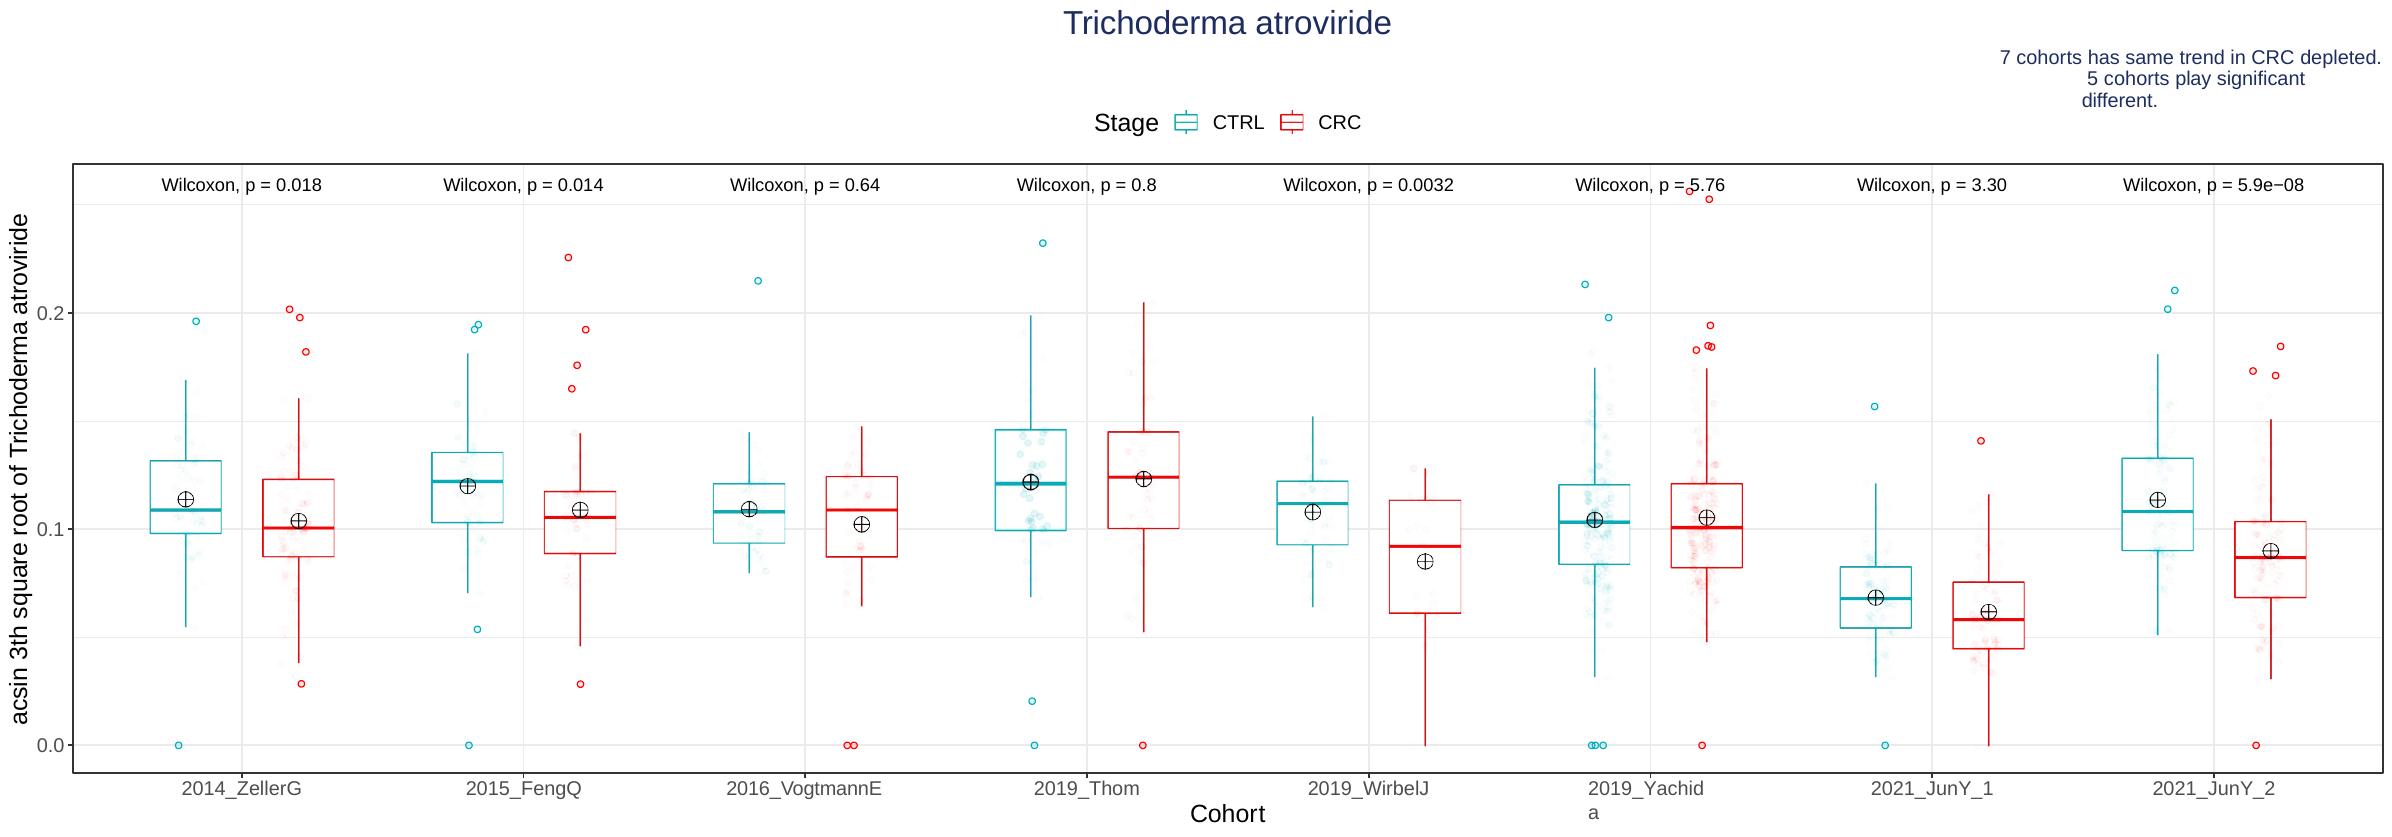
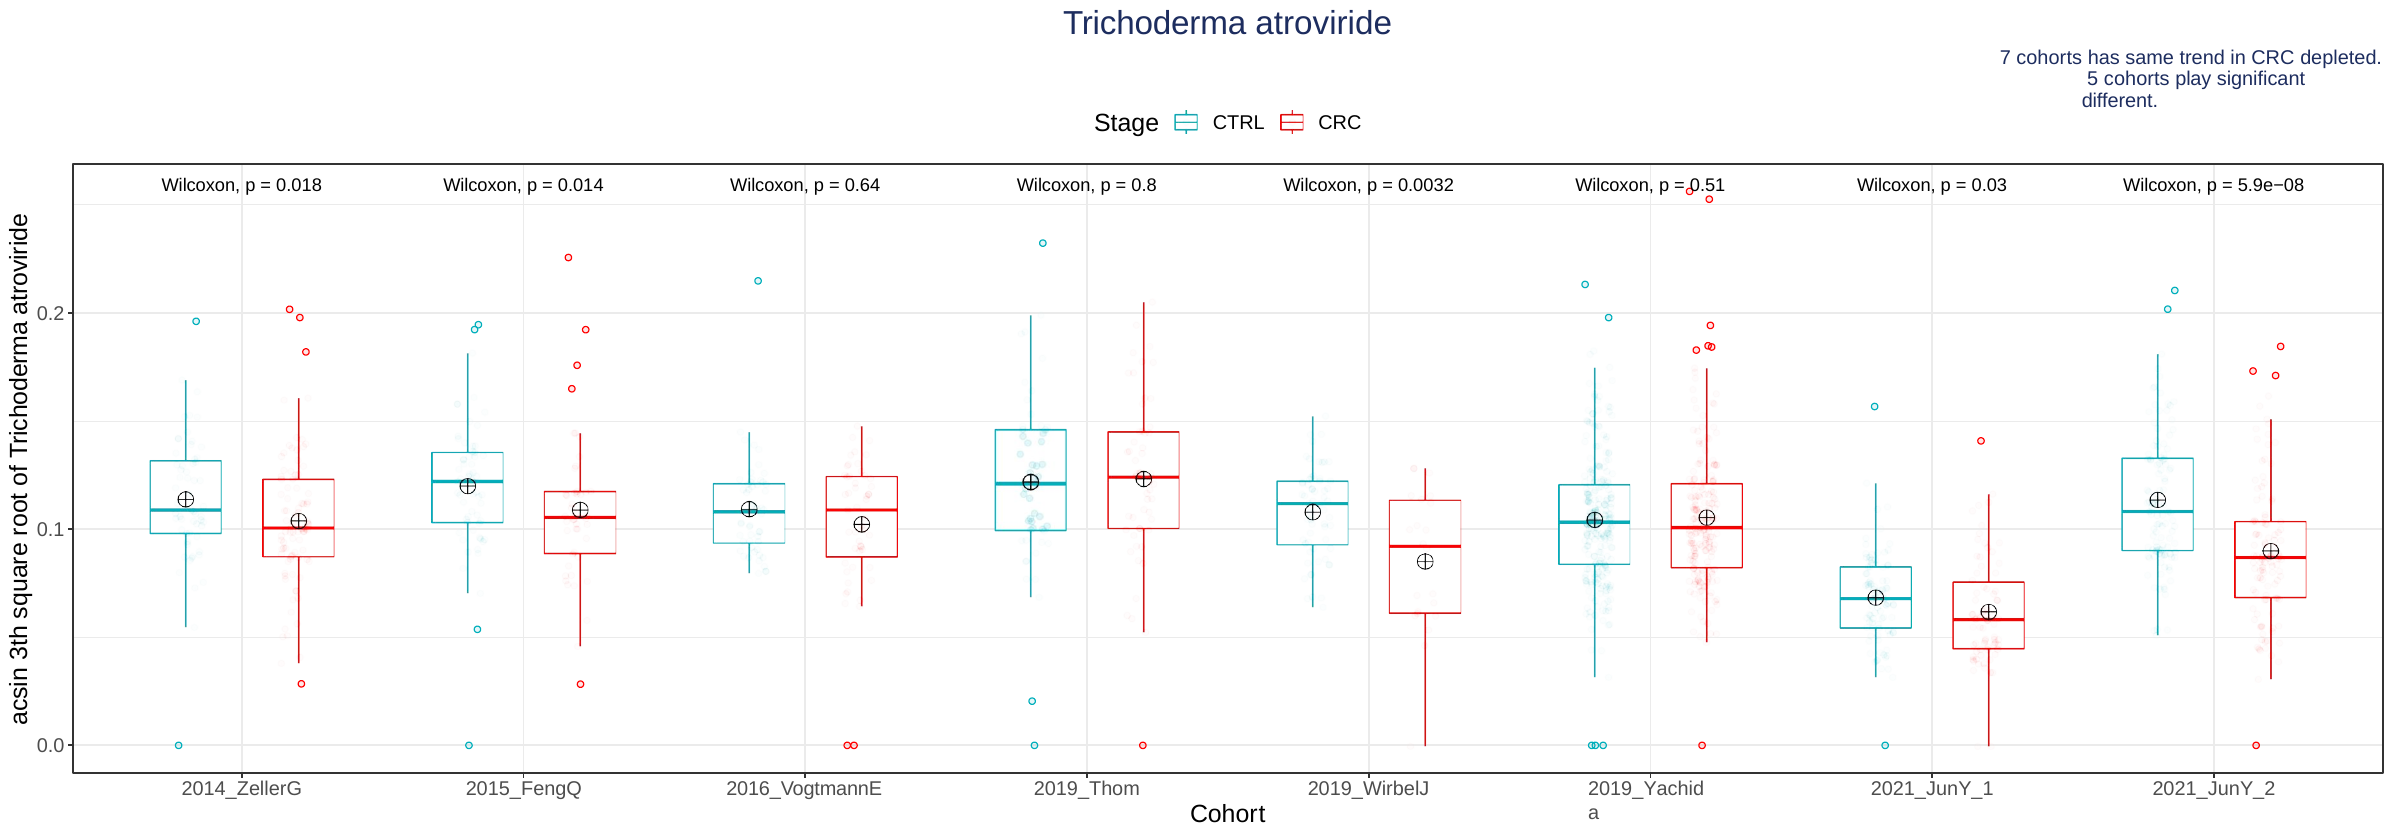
5.76: 5.76 -> 0.51 (1708, 185)
3.30: 3.30 -> 0.03 (1989, 185)
